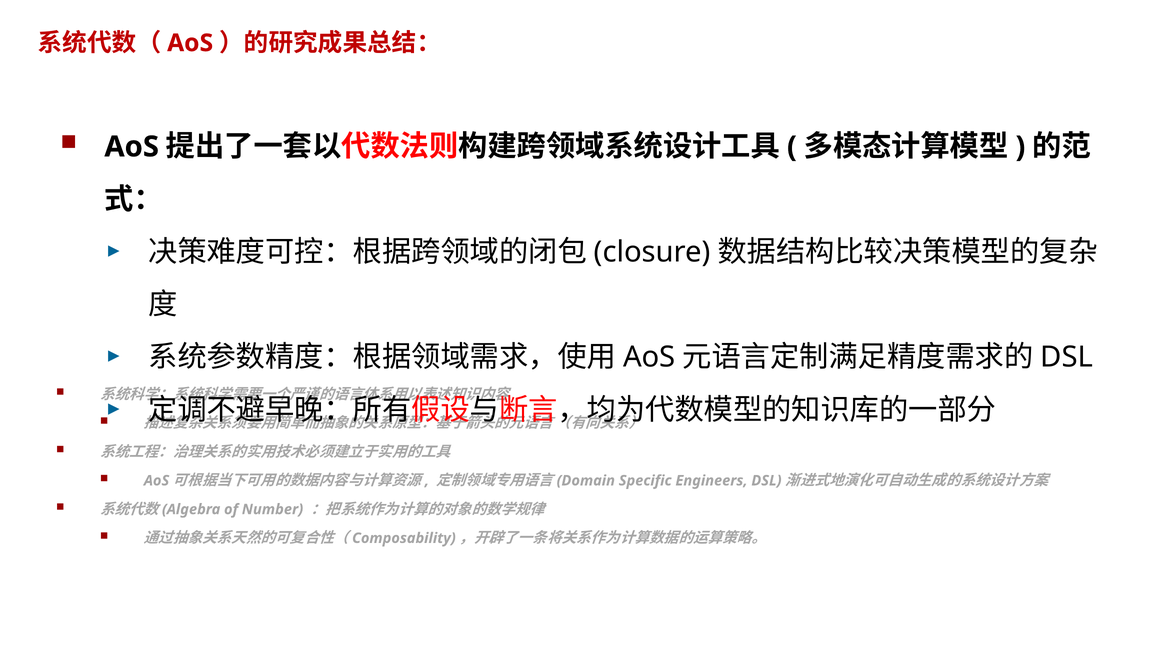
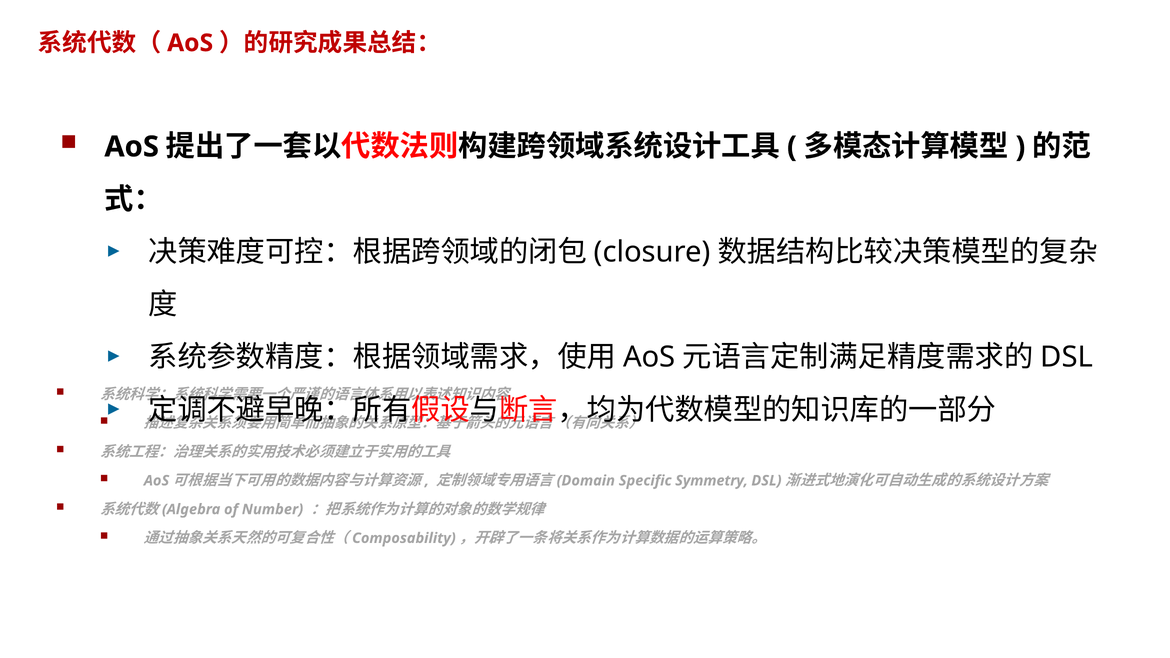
Engineers: Engineers -> Symmetry (712, 481)
